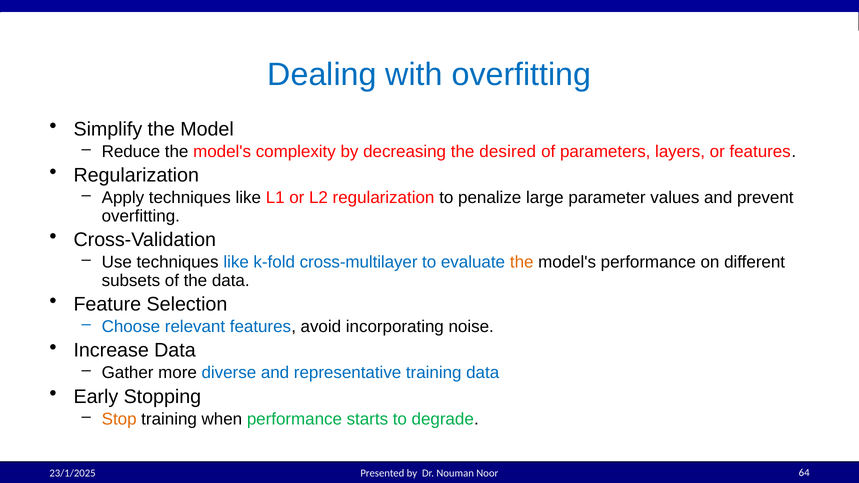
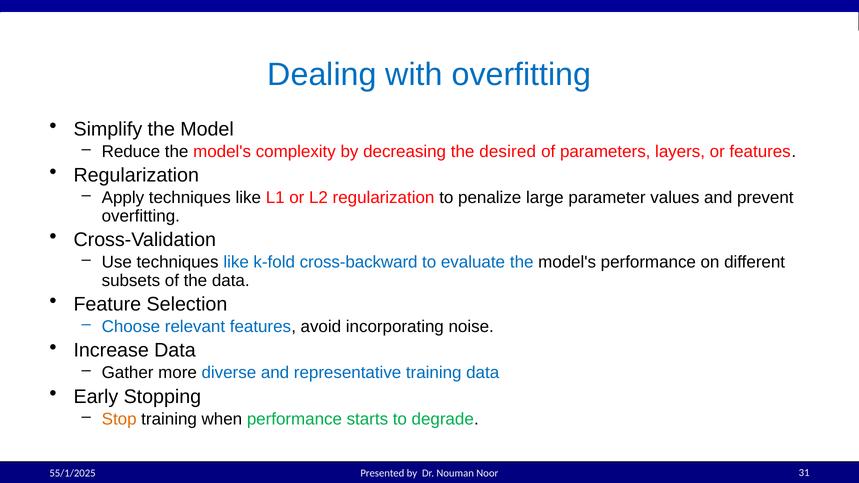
cross-multilayer: cross-multilayer -> cross-backward (359, 262)
the colour: orange -> blue (522, 262)
23/1/2025: 23/1/2025 -> 55/1/2025 (73, 473)
64: 64 -> 31 (804, 473)
